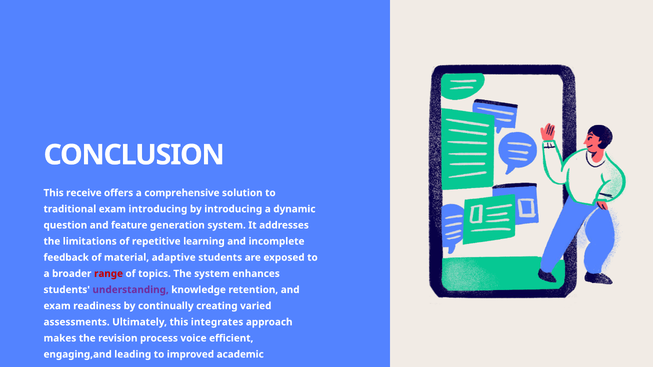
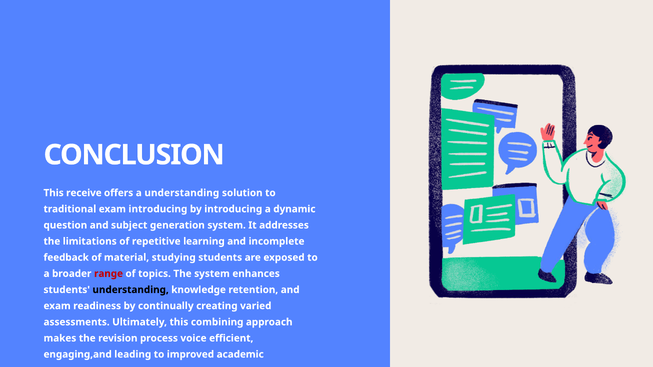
a comprehensive: comprehensive -> understanding (182, 193)
feature: feature -> subject (129, 225)
adaptive: adaptive -> studying (174, 258)
understanding colour: purple -> black (131, 290)
integrates: integrates -> combining (217, 322)
